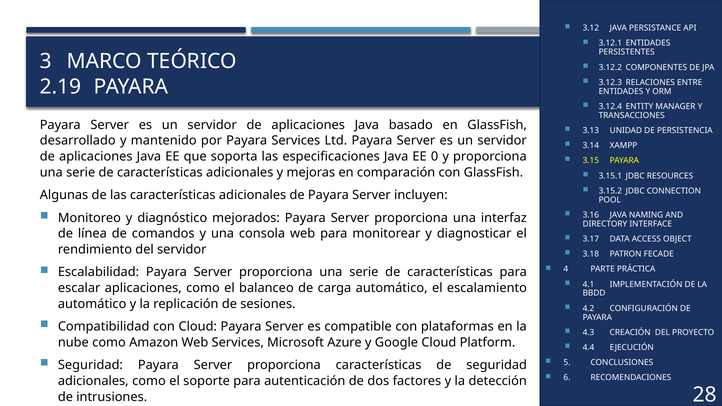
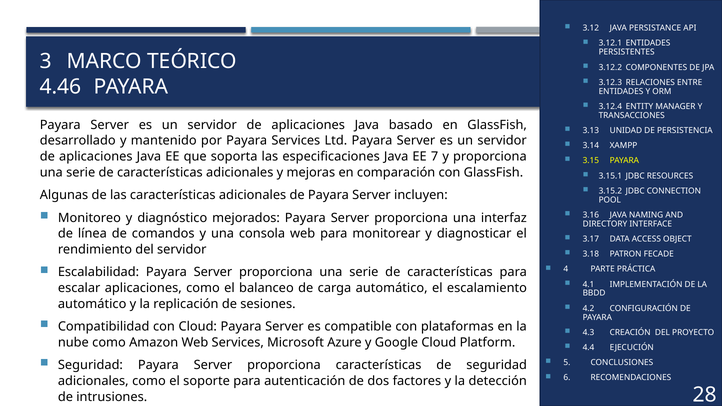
2.19: 2.19 -> 4.46 (61, 87)
0: 0 -> 7 (435, 157)
